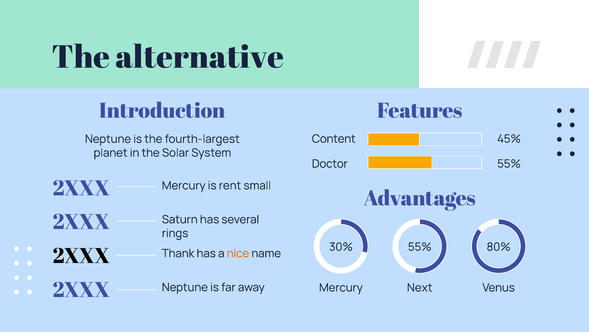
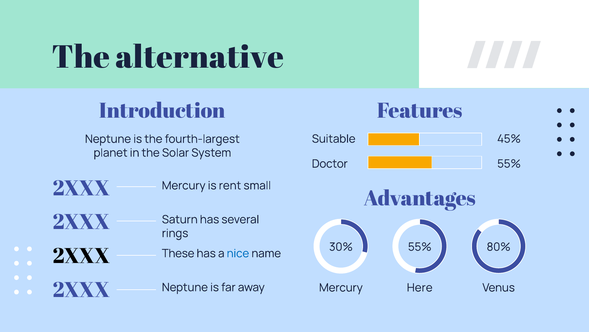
Content: Content -> Suitable (334, 139)
Thank: Thank -> These (178, 253)
nice colour: orange -> blue (238, 253)
Next: Next -> Here (420, 287)
